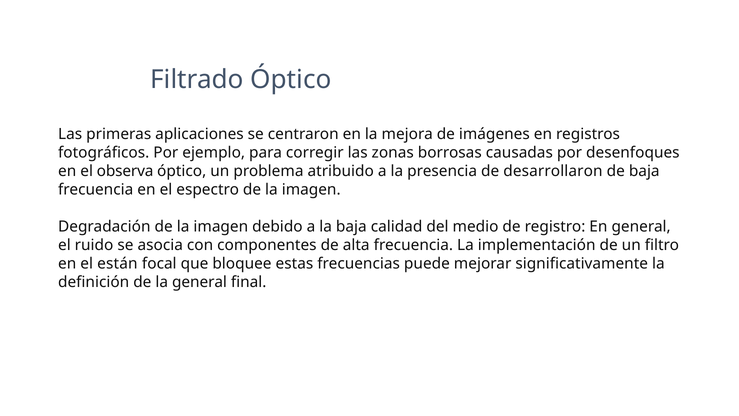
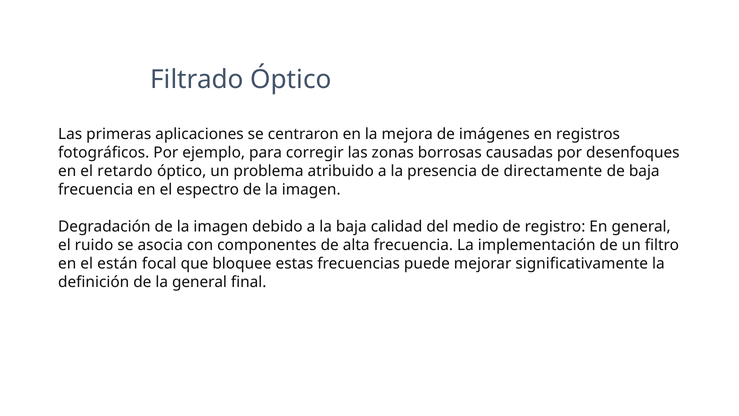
observa: observa -> retardo (125, 171)
desarrollaron: desarrollaron -> directamente (553, 171)
